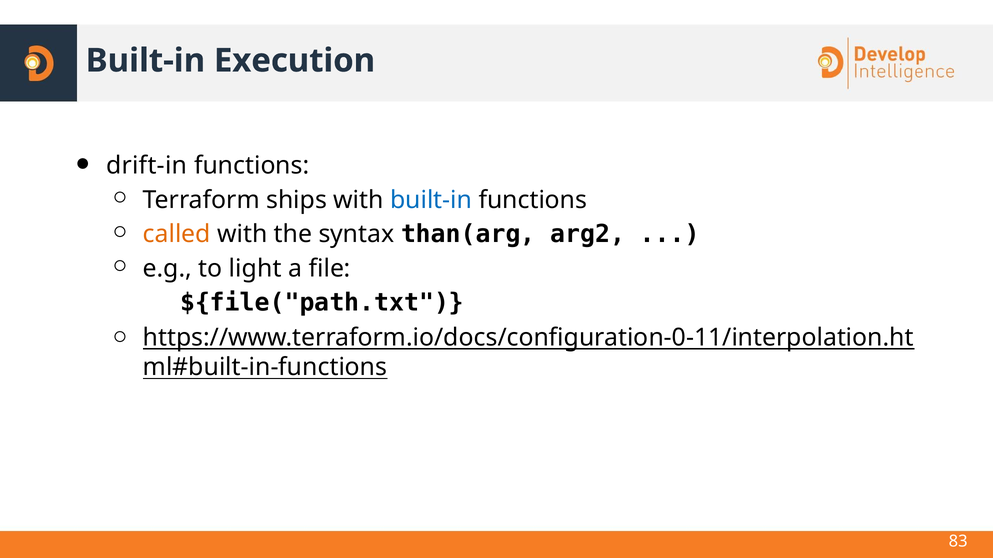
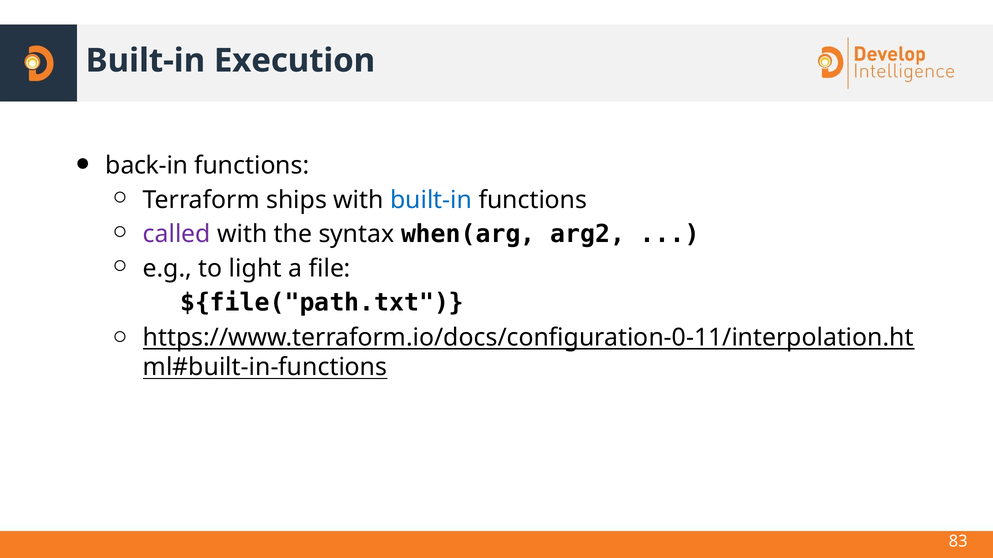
drift-in: drift-in -> back-in (147, 166)
called colour: orange -> purple (177, 234)
than(arg: than(arg -> when(arg (468, 234)
